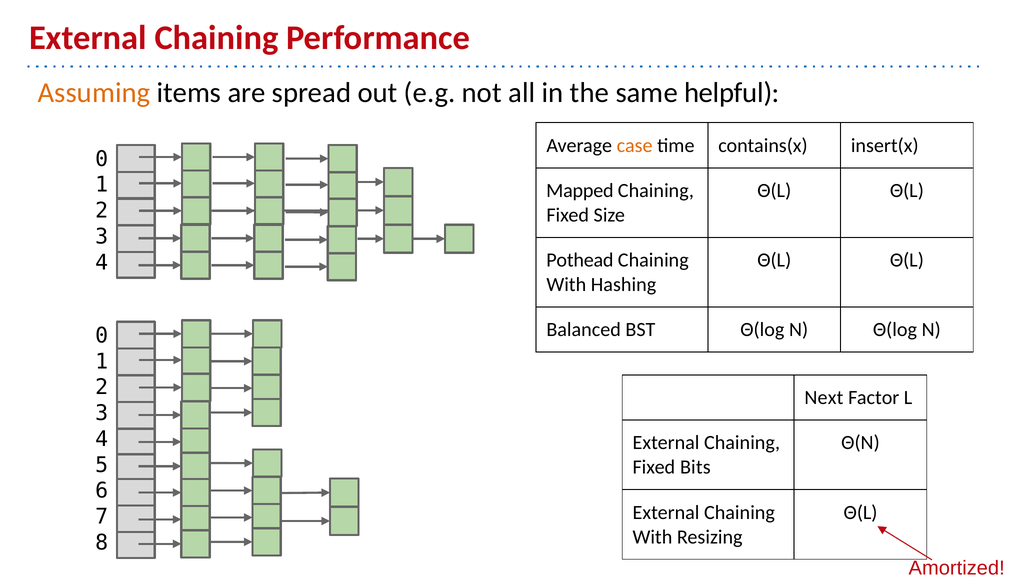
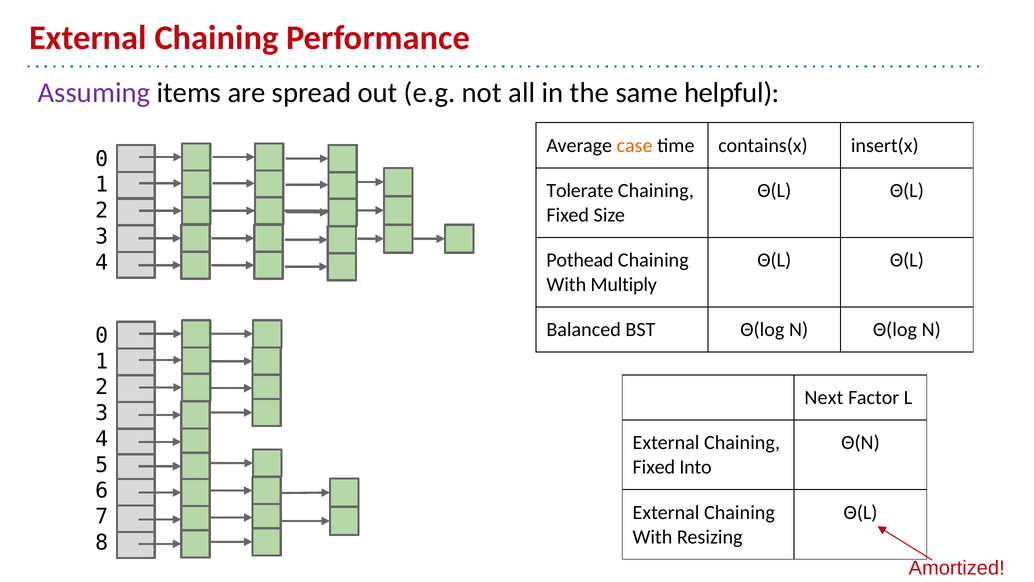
Assuming colour: orange -> purple (94, 93)
Mapped: Mapped -> Tolerate (580, 191)
Hashing: Hashing -> Multiply (624, 285)
Bits: Bits -> Into (696, 467)
